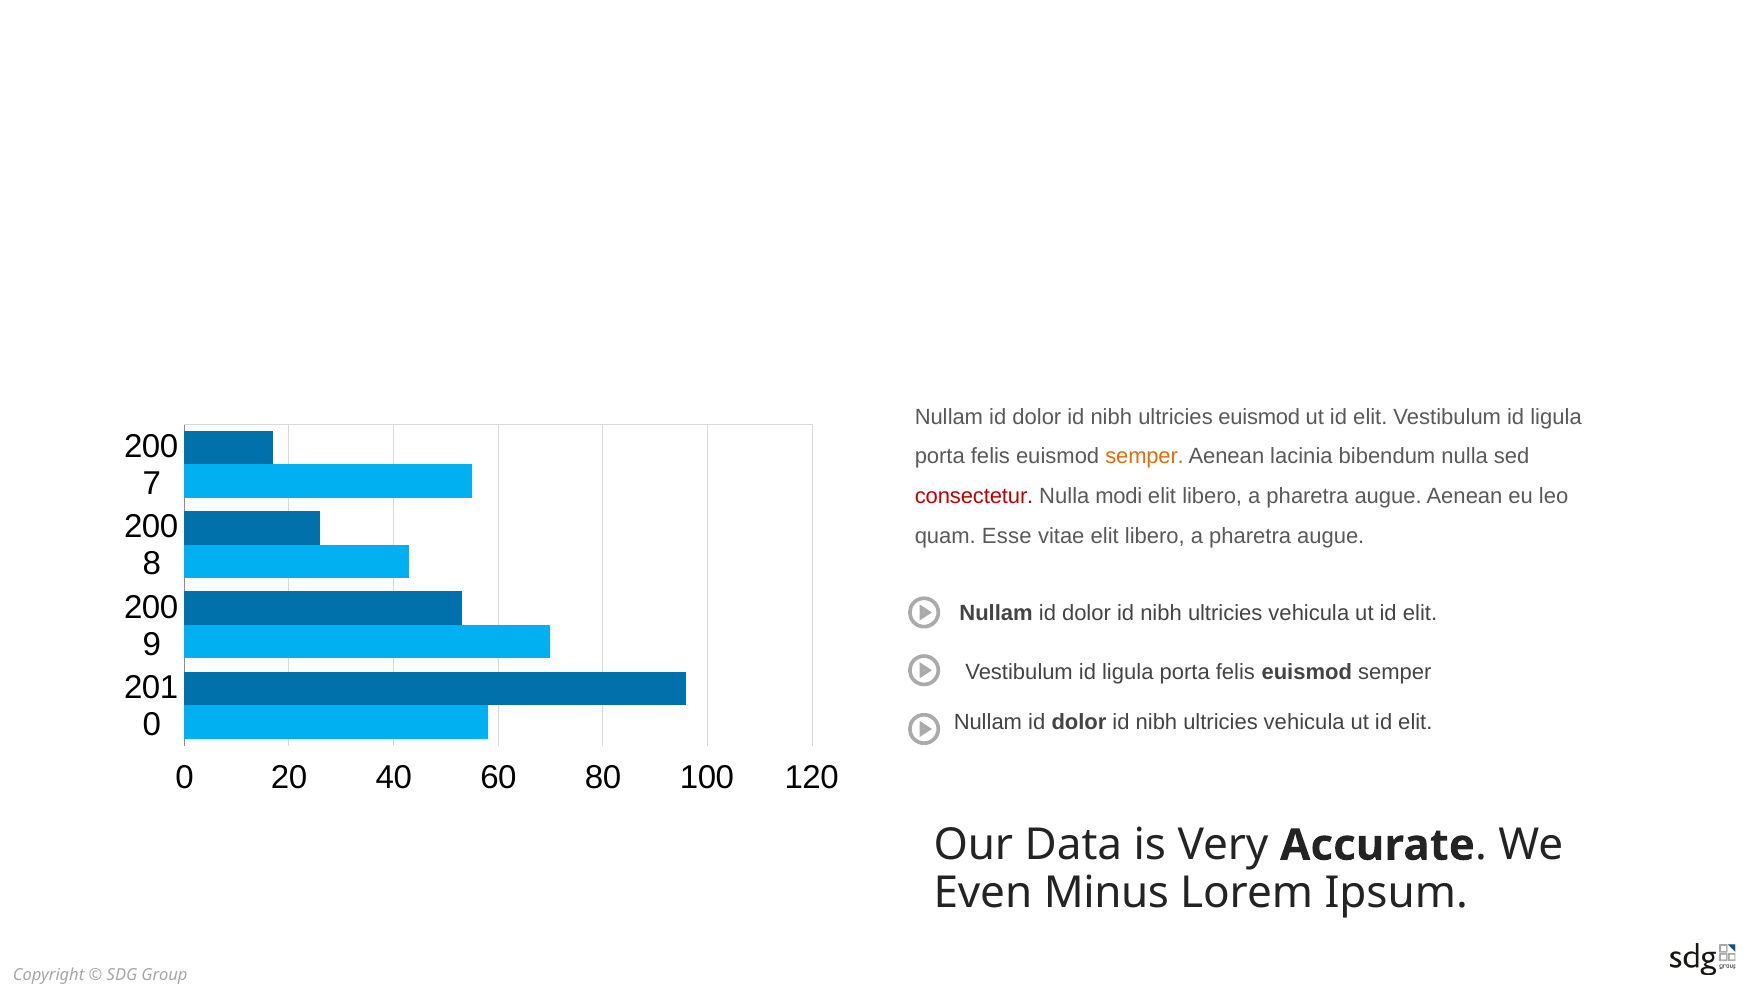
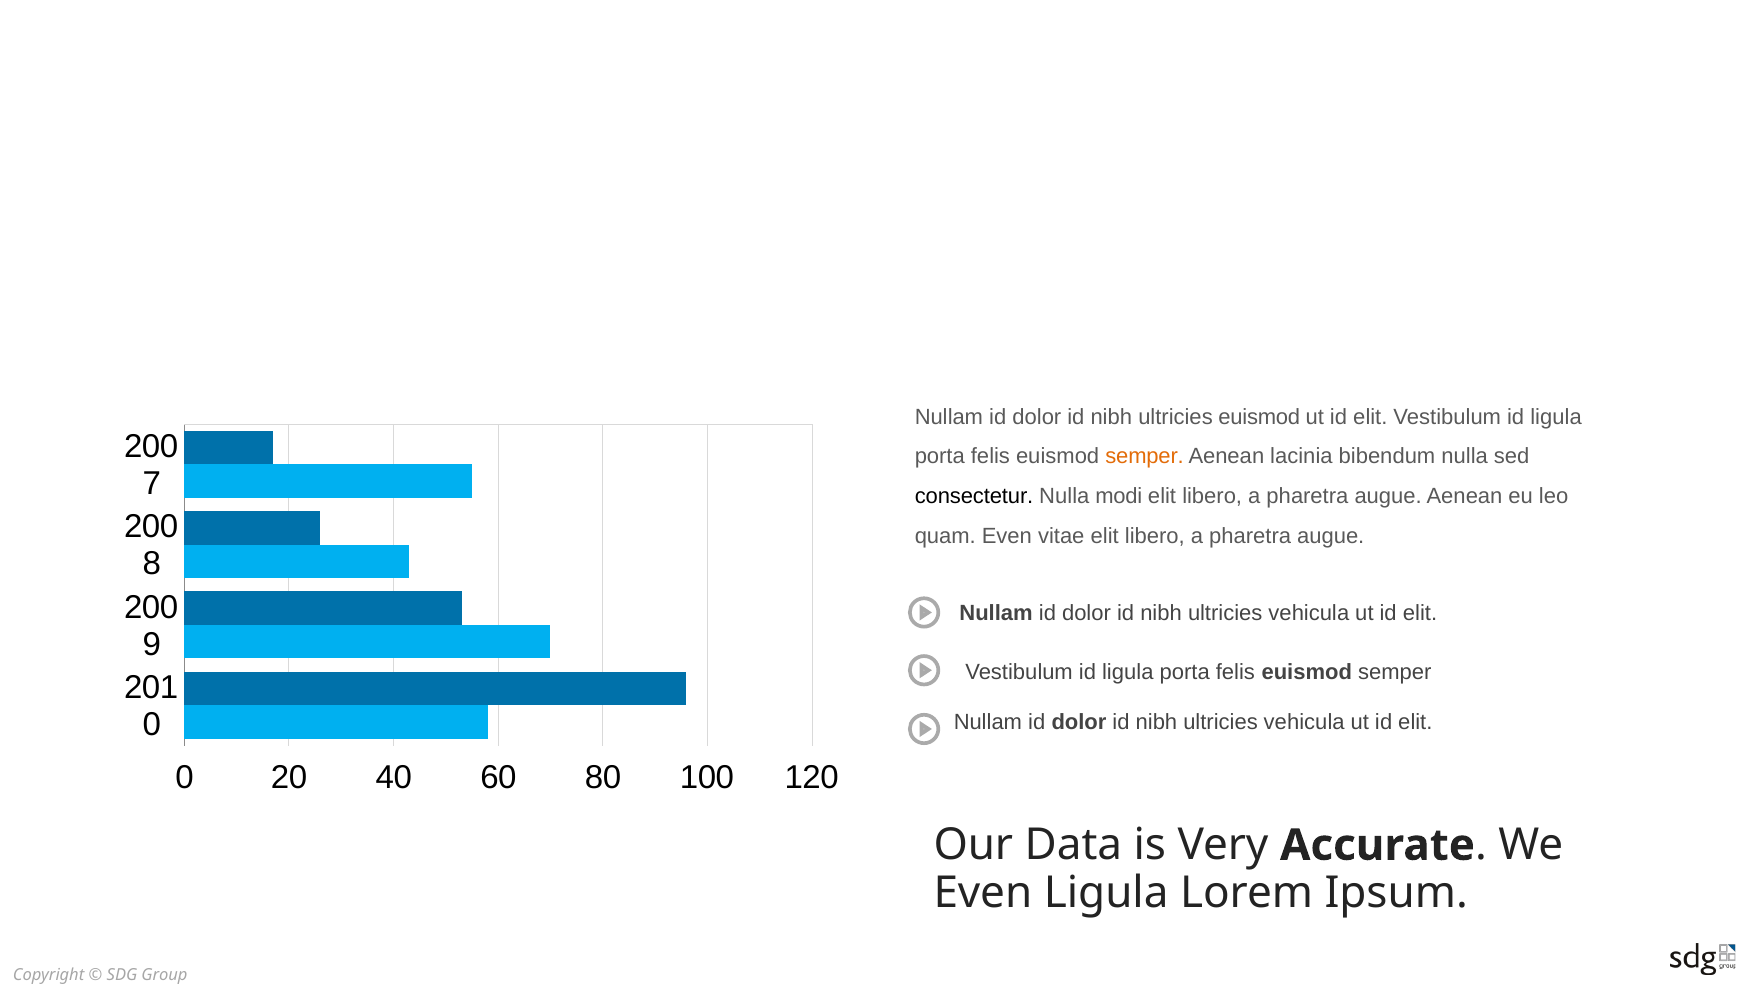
consectetur colour: red -> black (974, 496)
quam Esse: Esse -> Even (1007, 536)
Even Minus: Minus -> Ligula (1106, 893)
